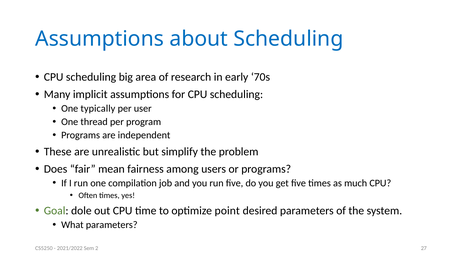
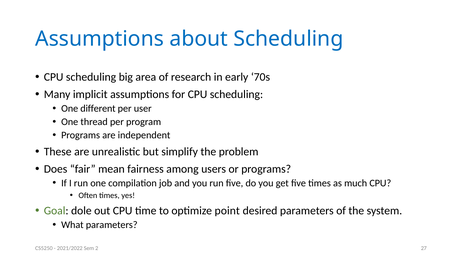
typically: typically -> different (98, 108)
